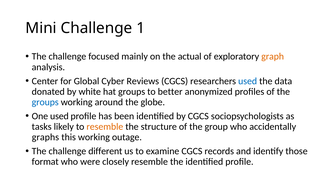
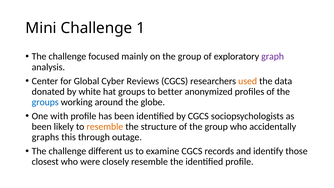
on the actual: actual -> group (190, 56)
graph colour: orange -> purple (273, 56)
used colour: blue -> orange (248, 81)
One used: used -> with (59, 116)
tasks: tasks -> been (42, 127)
this working: working -> through (94, 137)
format: format -> closest (45, 162)
